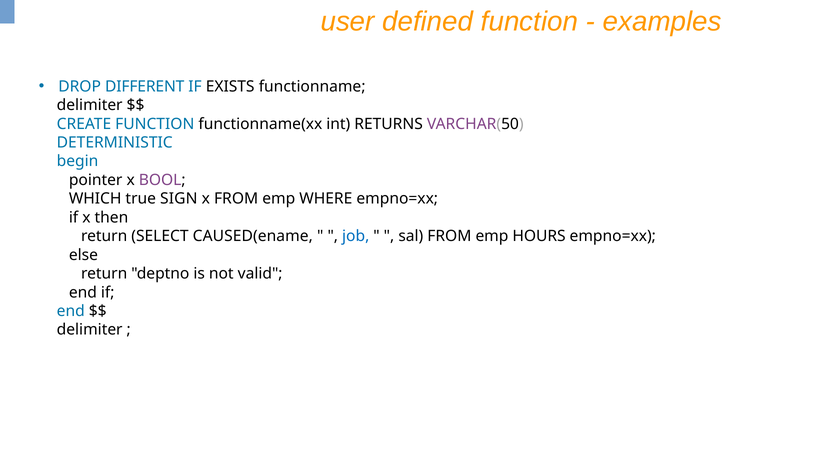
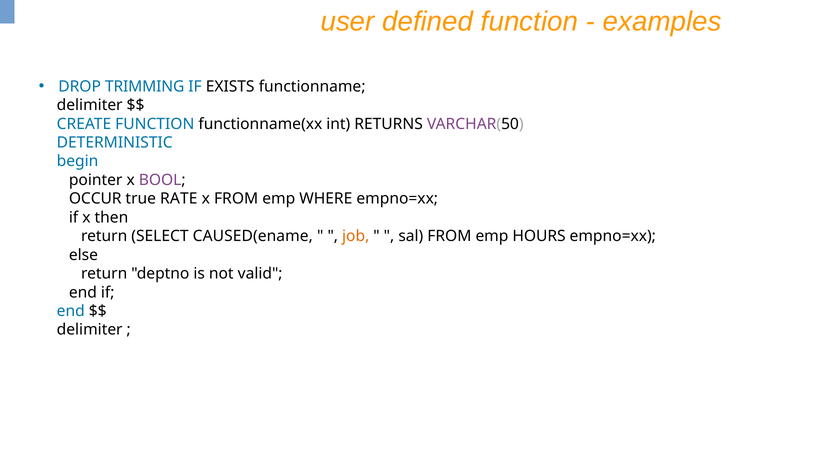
DIFFERENT: DIFFERENT -> TRIMMING (145, 86)
WHICH: WHICH -> OCCUR (95, 199)
SIGN: SIGN -> RATE (179, 199)
job colour: blue -> orange (356, 236)
